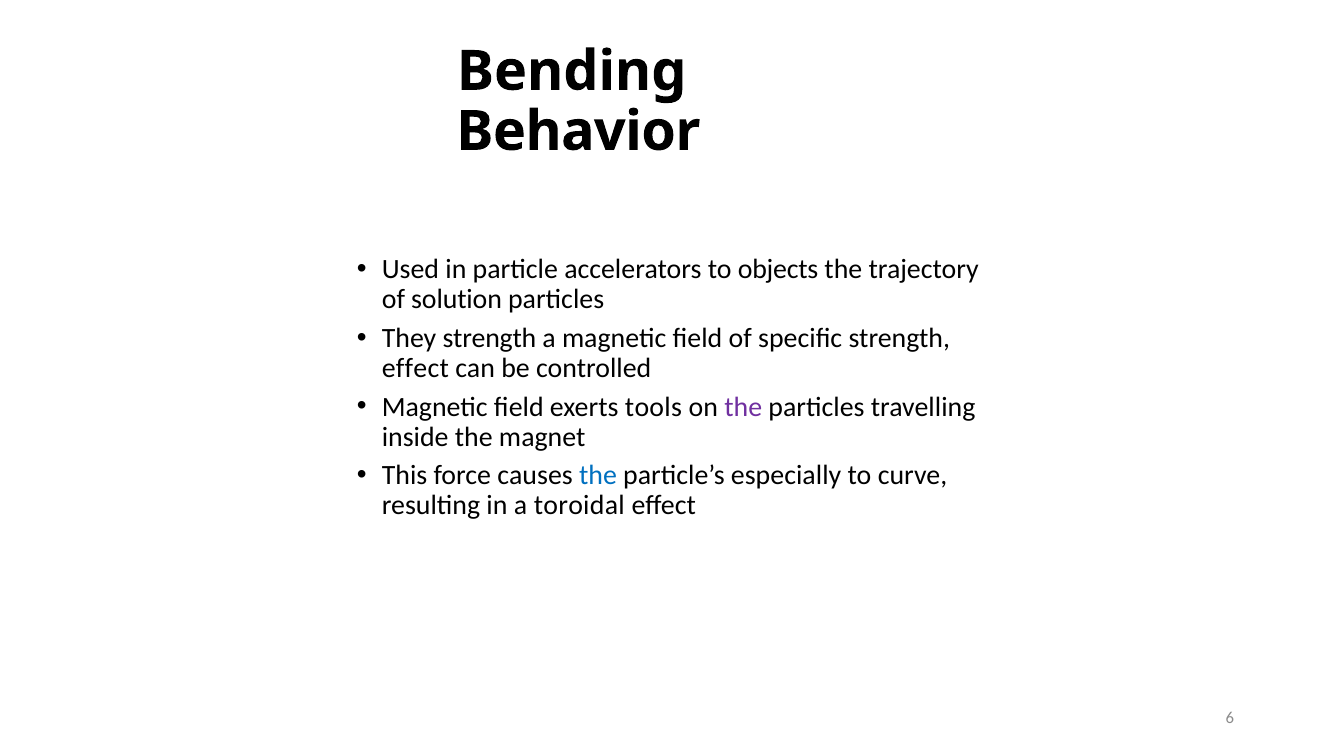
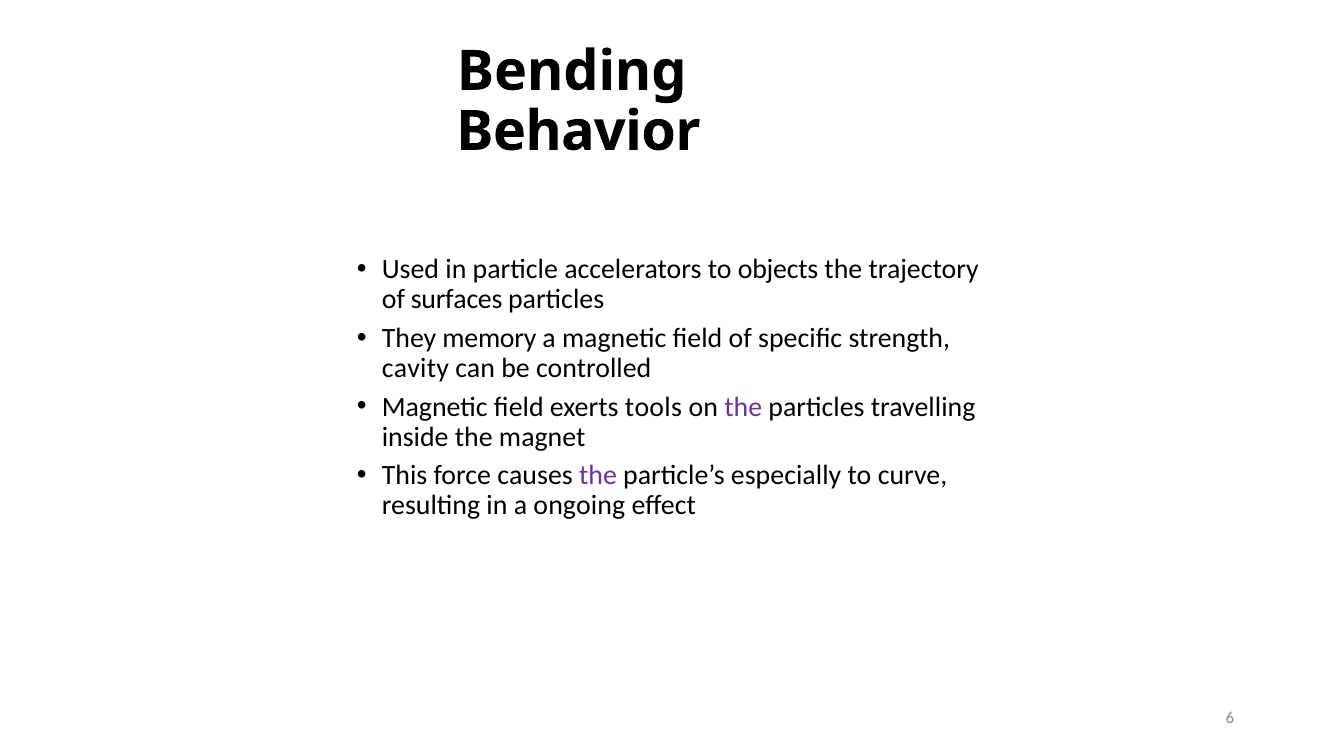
solution: solution -> surfaces (457, 300)
They strength: strength -> memory (489, 338)
effect: effect -> cavity (415, 368)
the colour: blue -> purple (598, 475)
toroidal: toroidal -> ongoing (579, 505)
